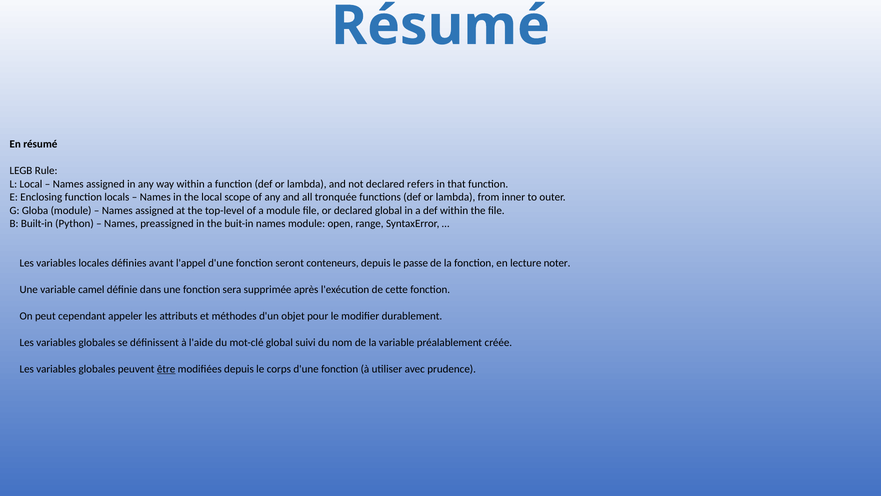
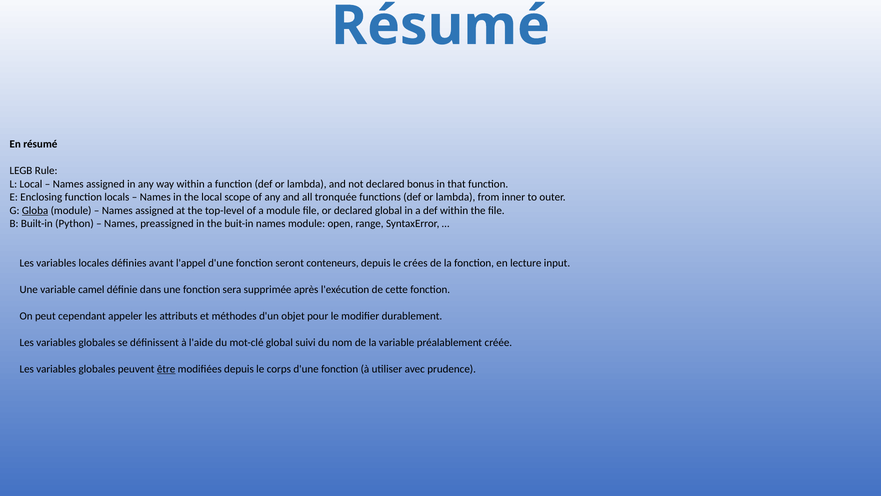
refers: refers -> bonus (421, 184)
Globa underline: none -> present (35, 210)
passe: passe -> crées (416, 263)
noter: noter -> input (557, 263)
